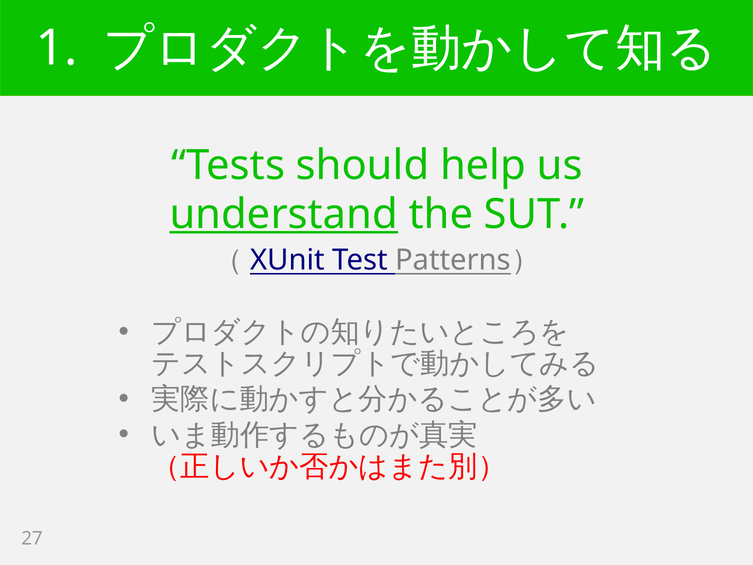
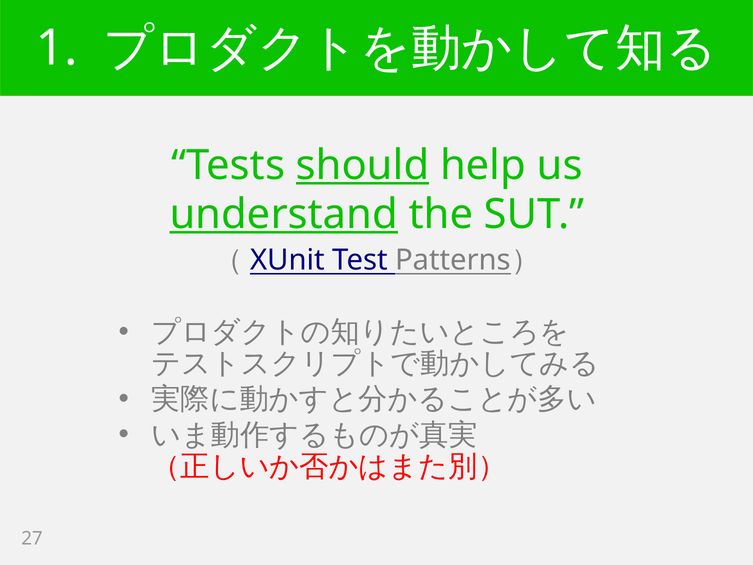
should underline: none -> present (363, 165)
